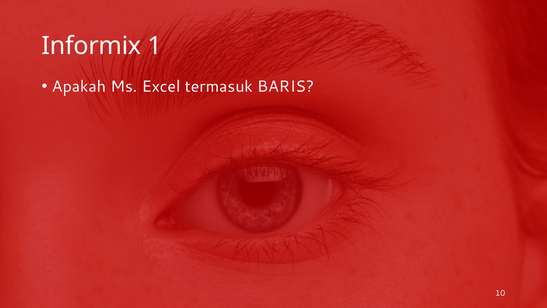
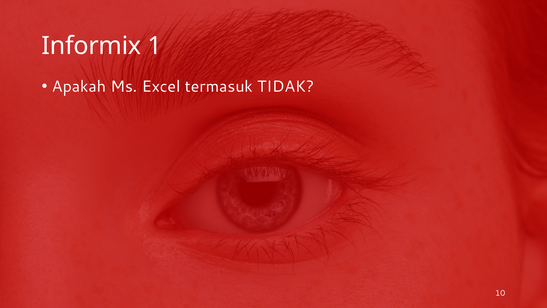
BARIS: BARIS -> TIDAK (286, 86)
